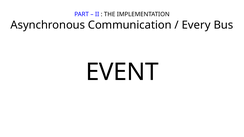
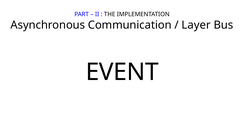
Every: Every -> Layer (196, 25)
